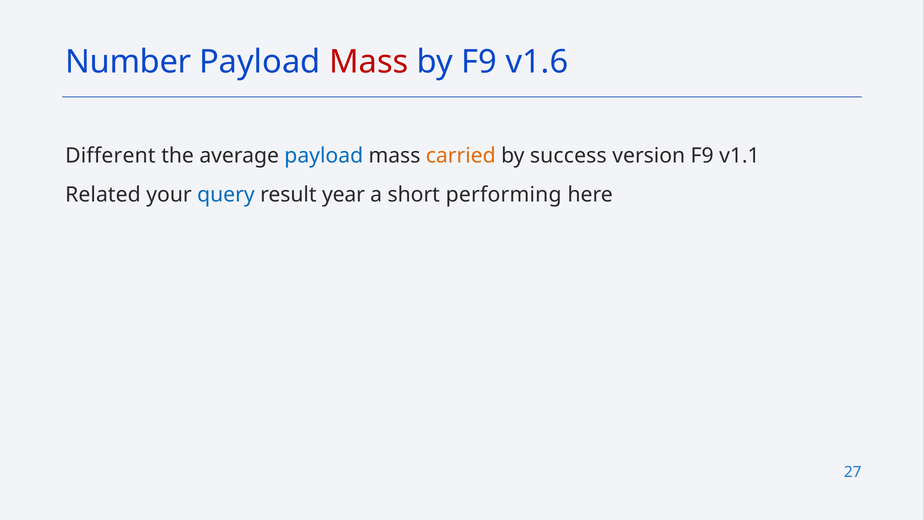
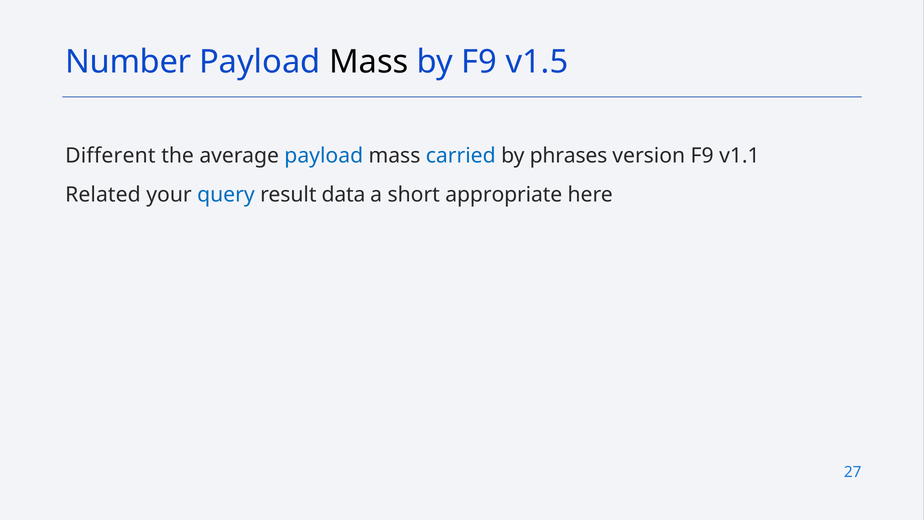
Mass colour: red -> black (369, 62)
v1.6: v1.6 -> v1.5 (537, 62)
carried colour: orange -> blue (461, 156)
success: success -> phrases (568, 156)
year: year -> data (343, 195)
performing: performing -> appropriate (504, 195)
